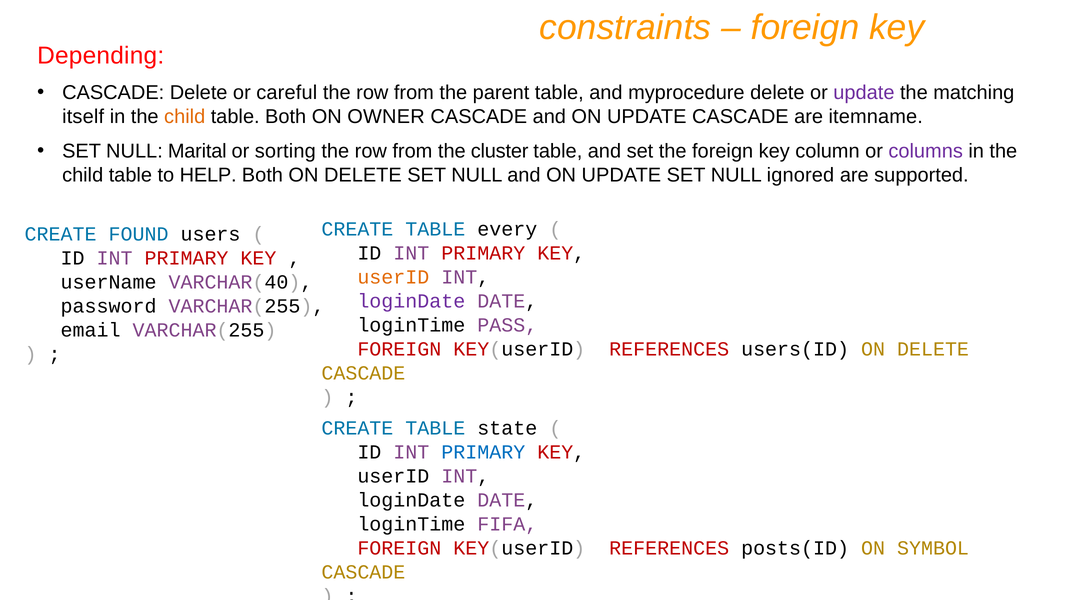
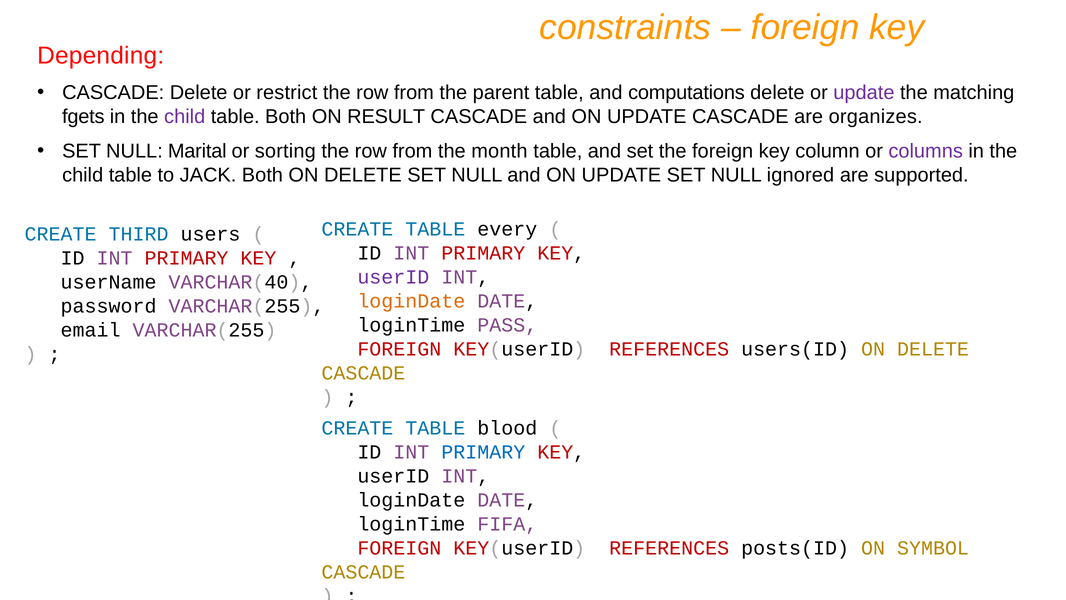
careful: careful -> restrict (287, 93)
myprocedure: myprocedure -> computations (686, 93)
itself: itself -> fgets (83, 117)
child colour: orange -> purple (185, 117)
OWNER: OWNER -> RESULT (386, 117)
itemname: itemname -> organizes (876, 117)
cluster: cluster -> month (499, 151)
HELP: HELP -> JACK (208, 175)
FOUND: FOUND -> THIRD (139, 234)
userID colour: orange -> purple (393, 277)
loginDate colour: purple -> orange (411, 301)
state: state -> blood (507, 428)
